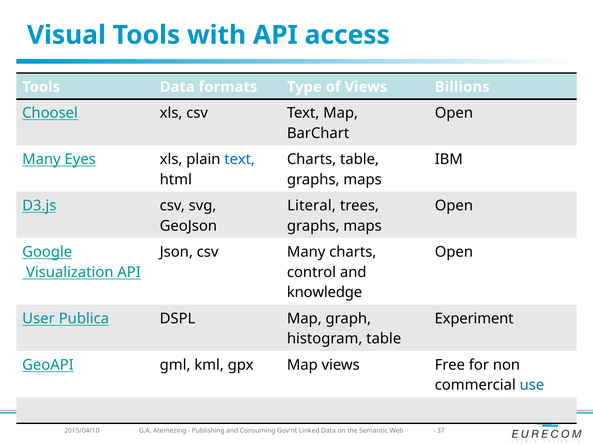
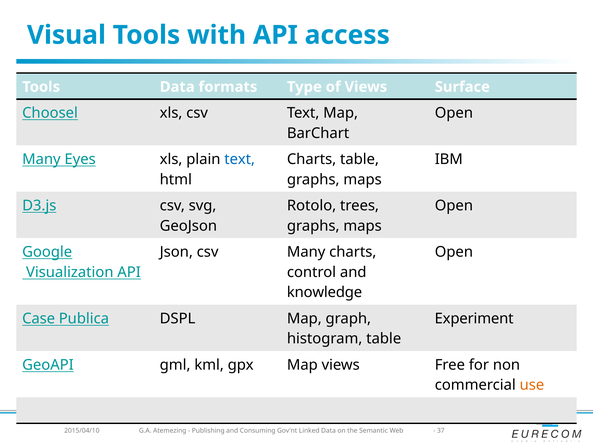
Billions: Billions -> Surface (462, 87)
Literal: Literal -> Rotolo (312, 206)
User: User -> Case (39, 318)
use colour: blue -> orange (532, 385)
